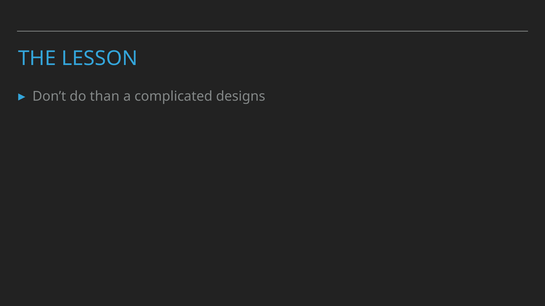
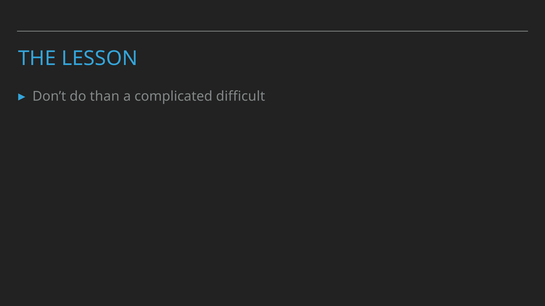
designs: designs -> difficult (241, 97)
